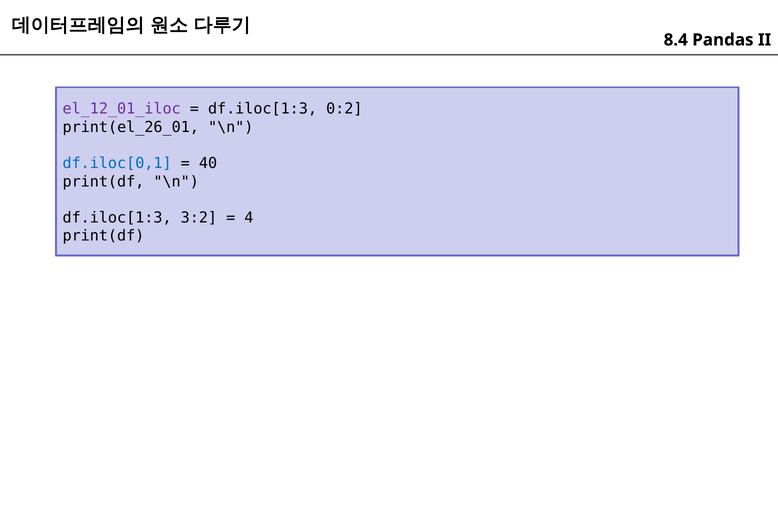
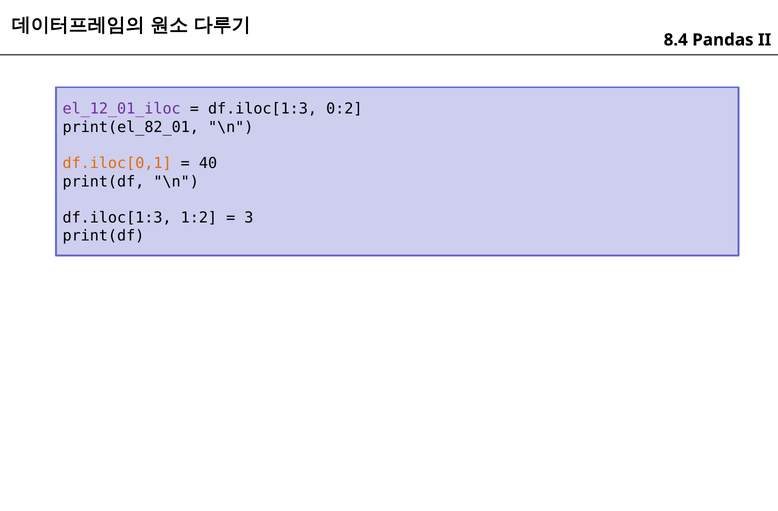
print(el_26_01: print(el_26_01 -> print(el_82_01 (131, 127)
df.iloc[0,1 colour: blue -> orange (117, 163)
3:2: 3:2 -> 1:2 (199, 218)
4: 4 -> 3 (249, 218)
